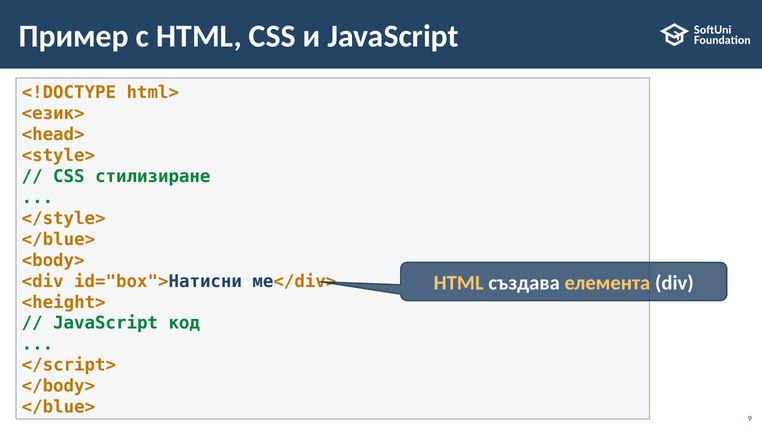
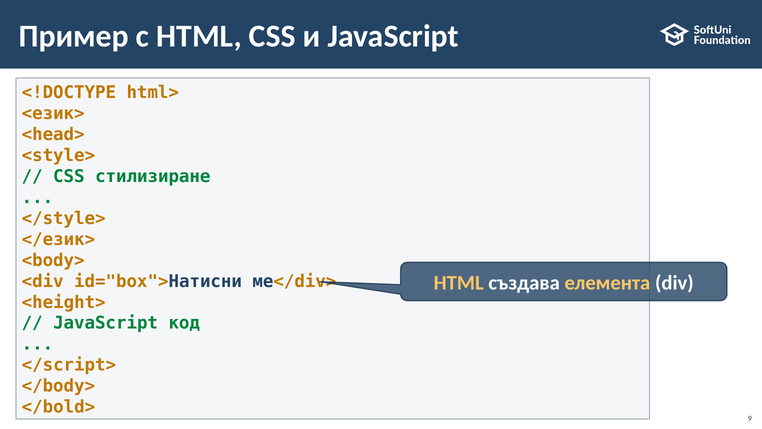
</blue>: </blue> -> </език> (58, 239)
</blue>: </blue> -> </bold> (58, 407)
